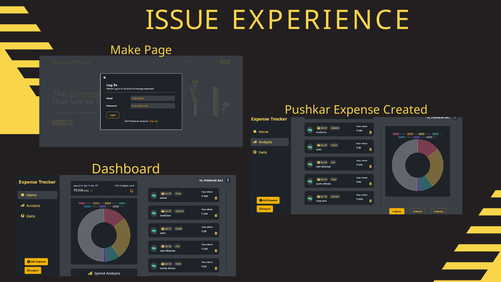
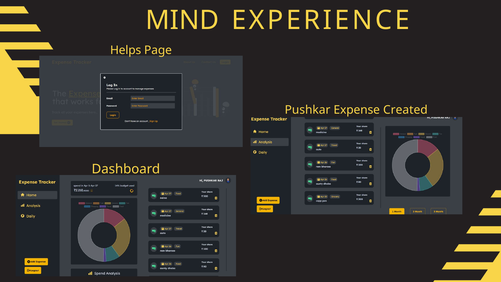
ISSUE: ISSUE -> MIND (182, 20)
Make: Make -> Helps (126, 50)
